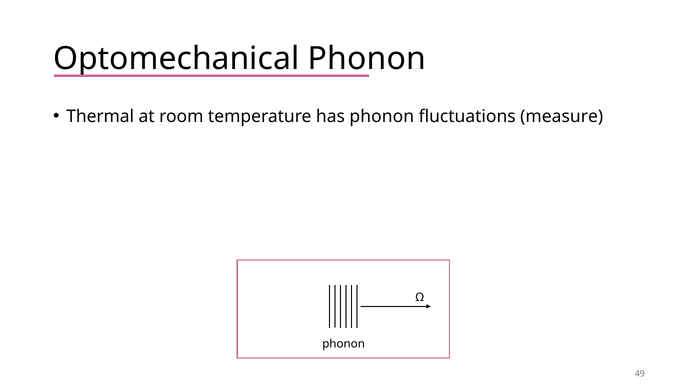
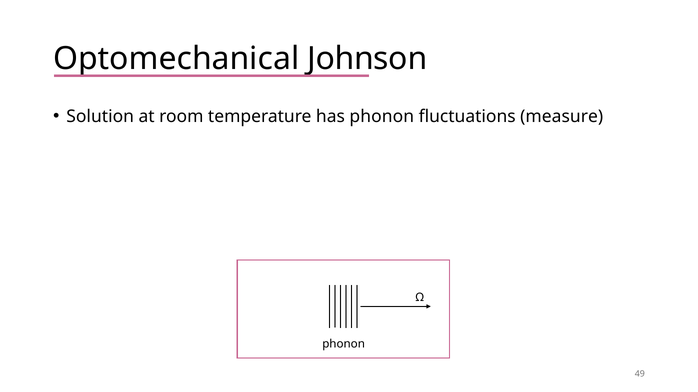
Phonon: Phonon -> Johnson (367, 59)
Thermal: Thermal -> Solution (100, 116)
